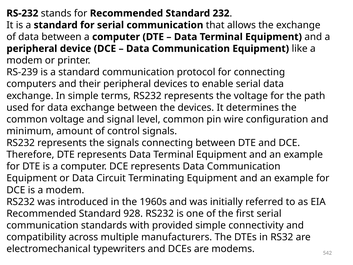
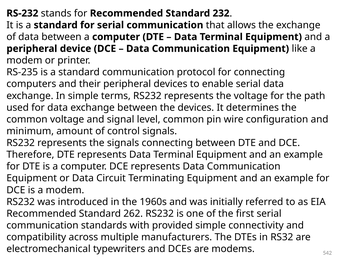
RS-239: RS-239 -> RS-235 (22, 72)
928: 928 -> 262 (133, 213)
